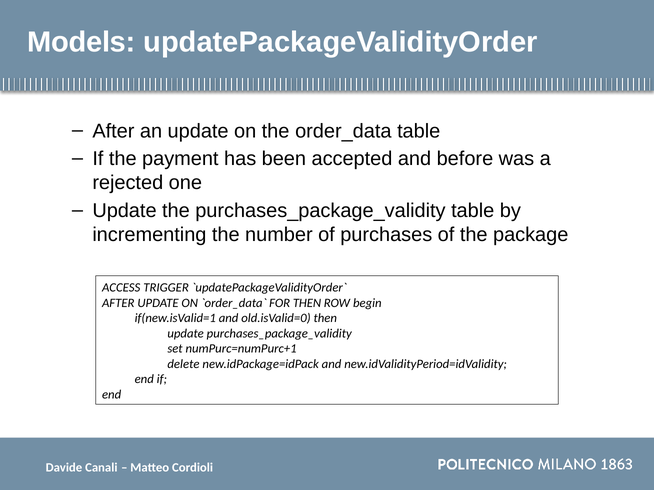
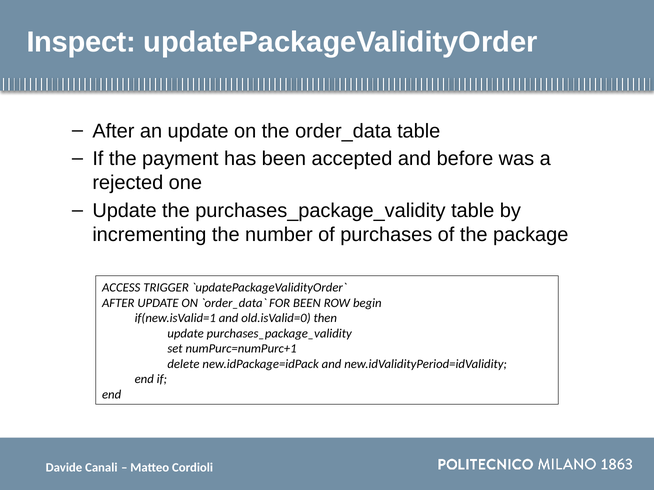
Models: Models -> Inspect (81, 42)
FOR THEN: THEN -> BEEN (307, 303)
